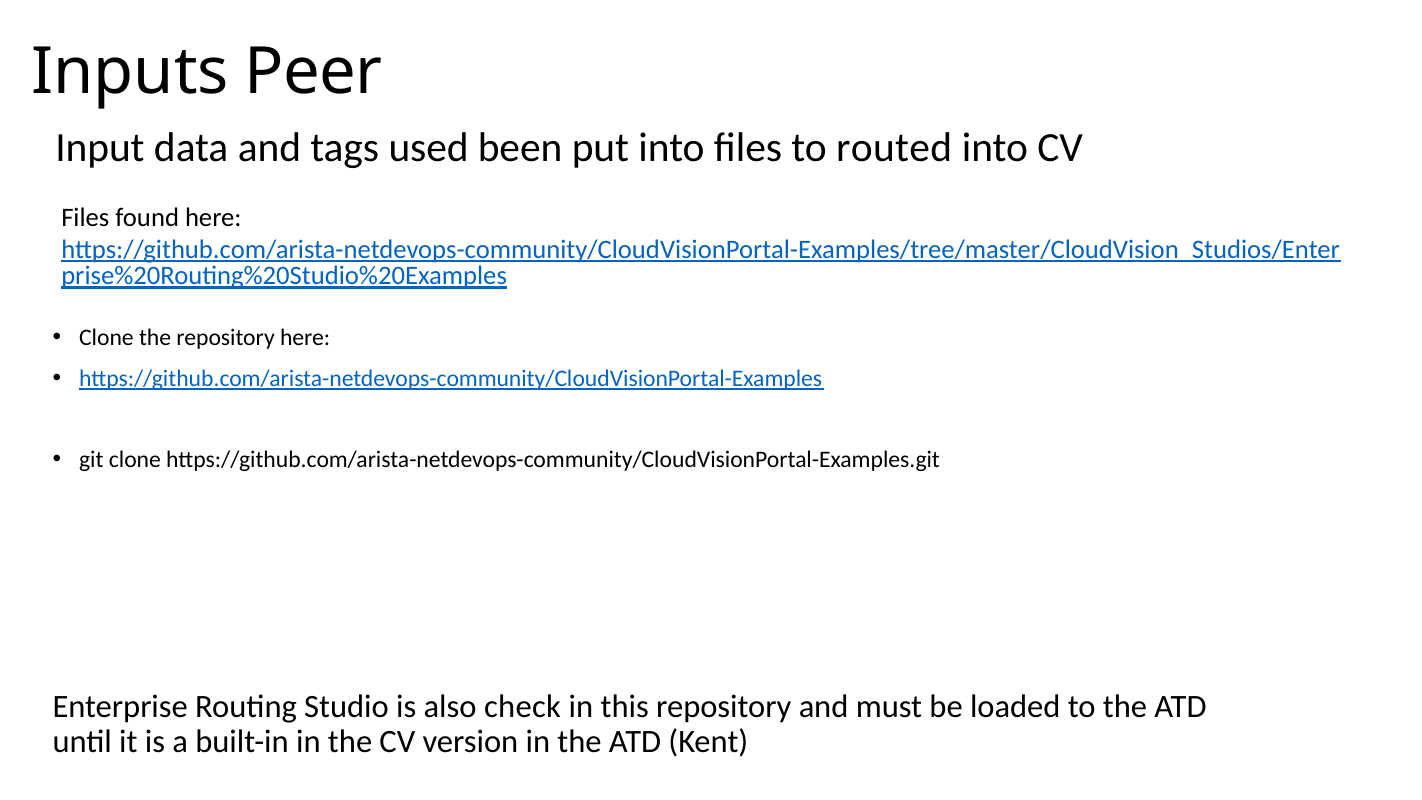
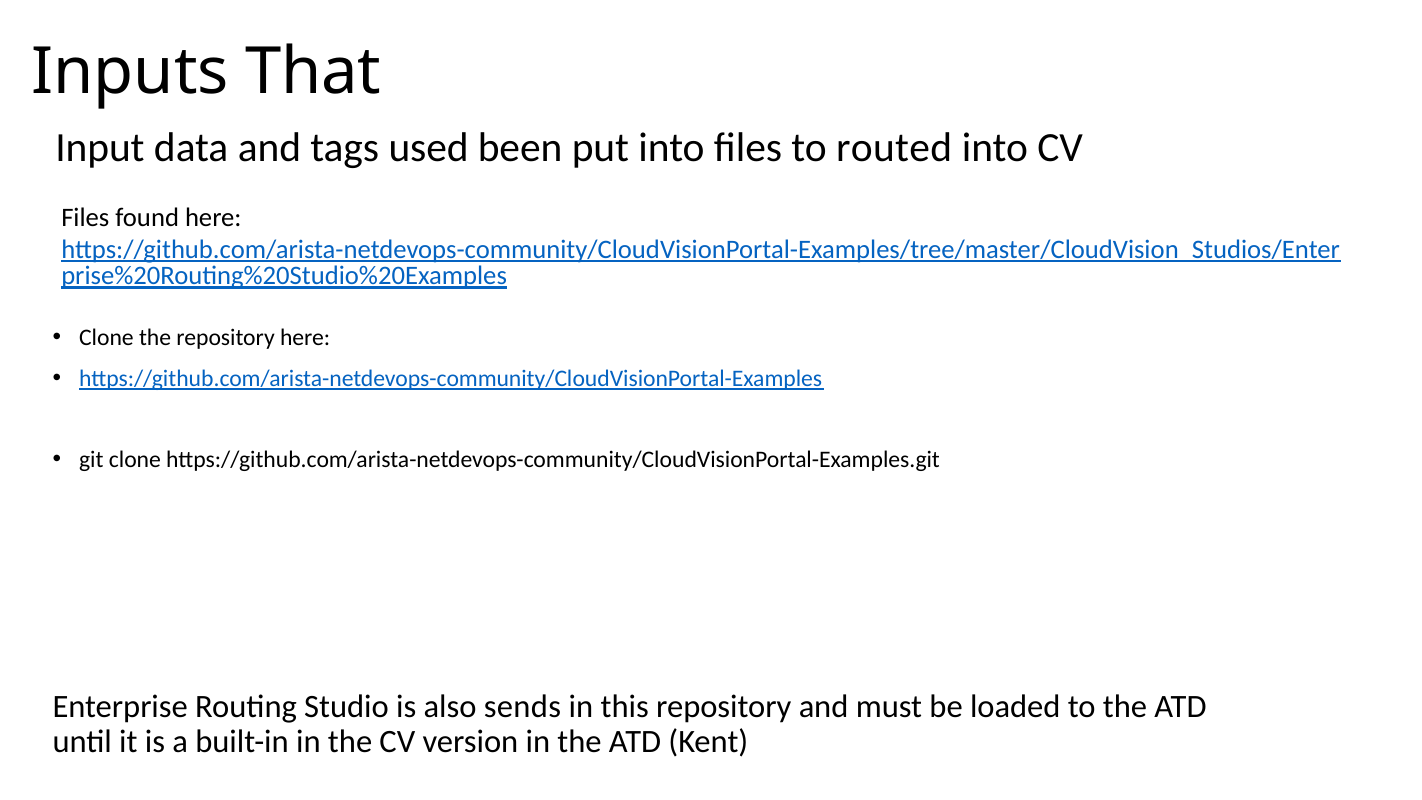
Peer: Peer -> That (314, 72)
check: check -> sends (522, 707)
